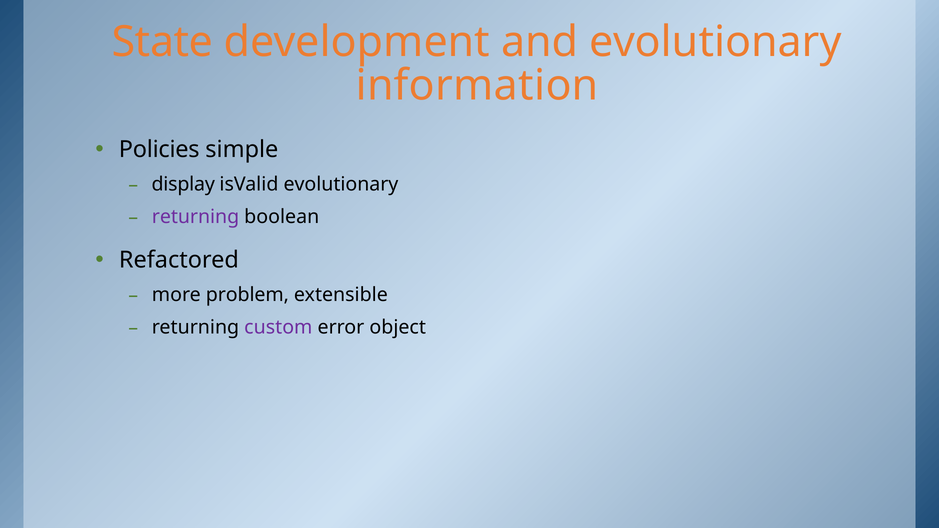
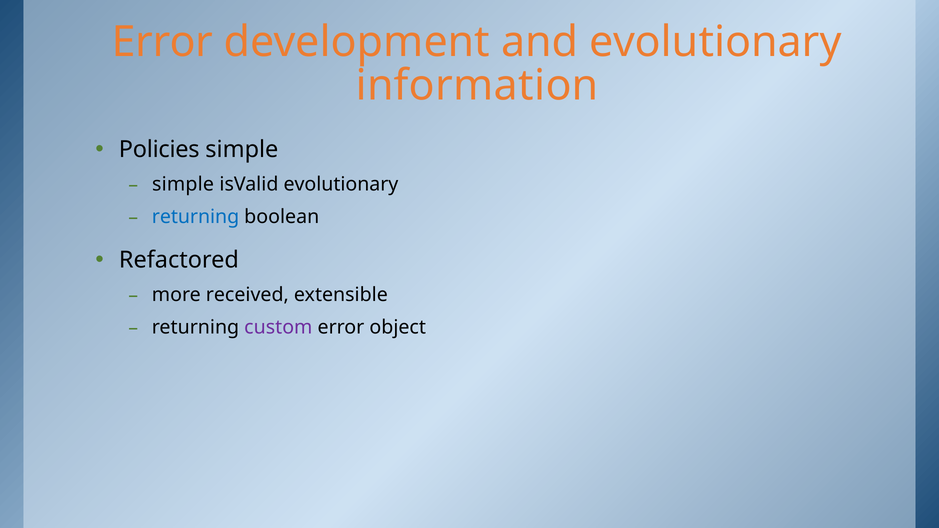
State: State -> Error (162, 42)
display: display -> simple (183, 184)
returning colour: purple -> blue (196, 217)
problem: problem -> received (247, 295)
